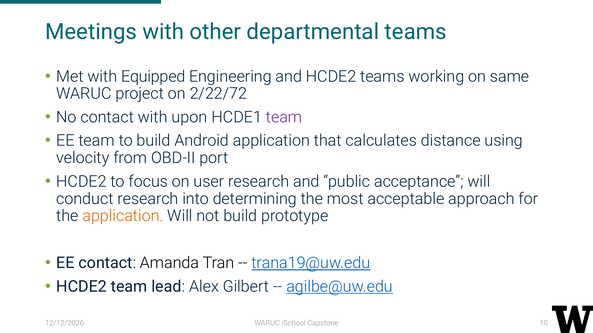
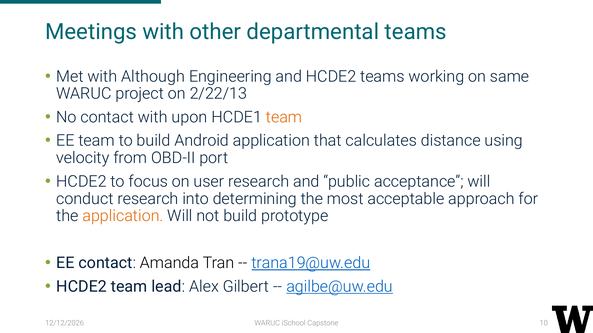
Equipped: Equipped -> Although (153, 77)
2/22/72: 2/22/72 -> 2/22/13 (218, 94)
team colour: purple -> orange (284, 117)
